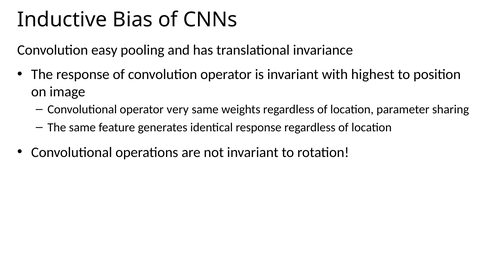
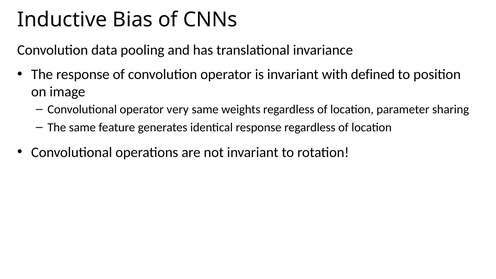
easy: easy -> data (104, 50)
highest: highest -> defined (373, 74)
